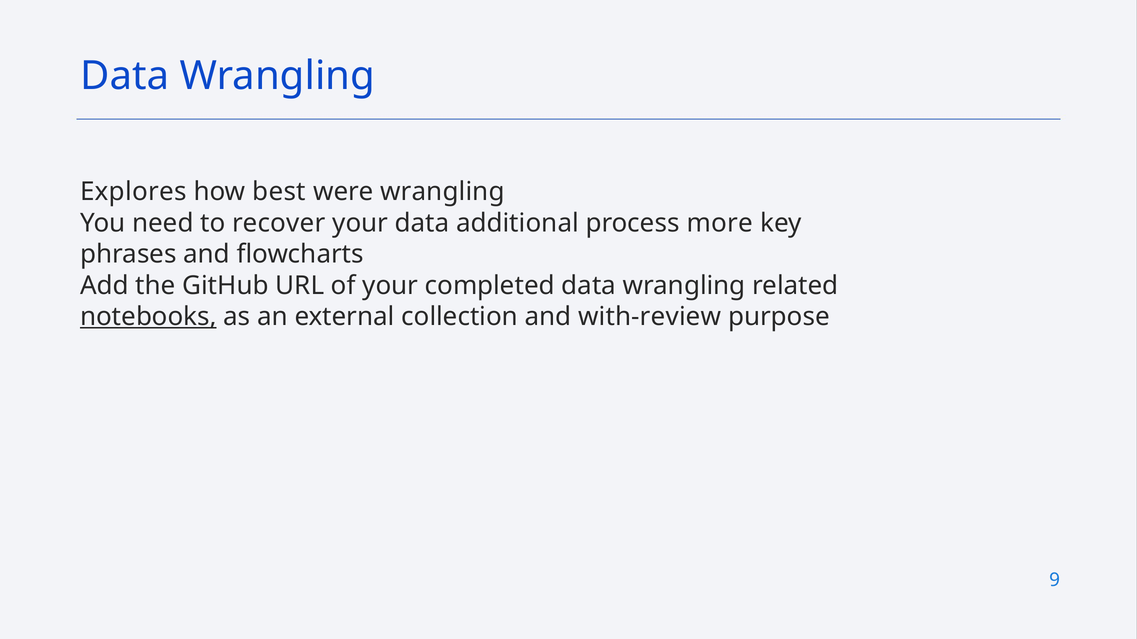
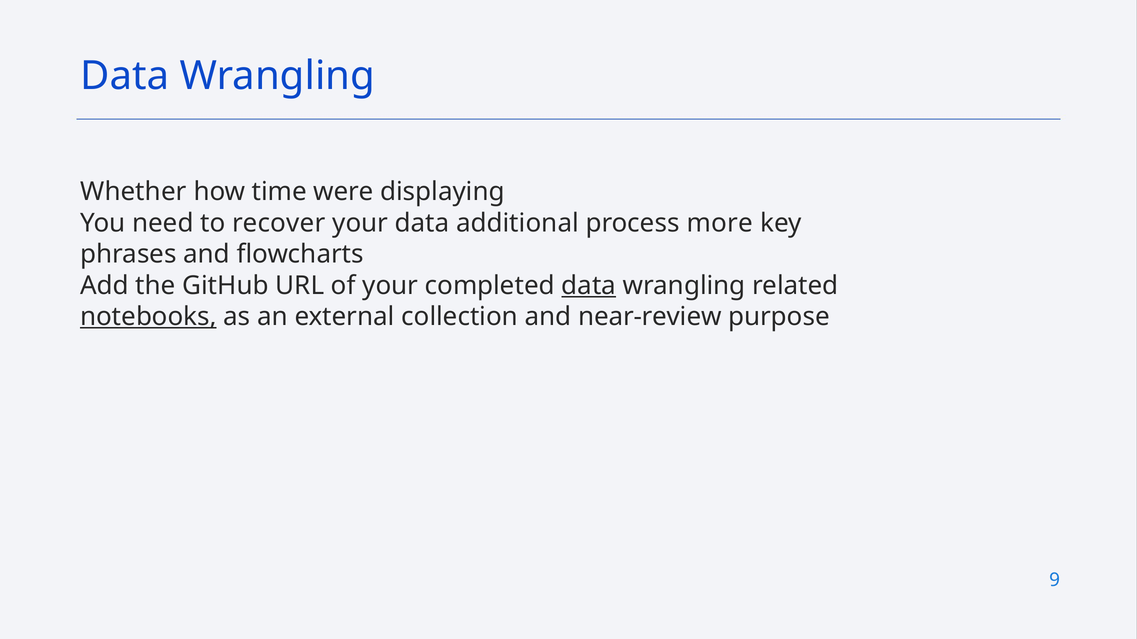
Explores: Explores -> Whether (133, 192)
best: best -> time (279, 192)
were wrangling: wrangling -> displaying (442, 192)
data underline: none -> present (589, 286)
with-review: with-review -> near-review (650, 317)
